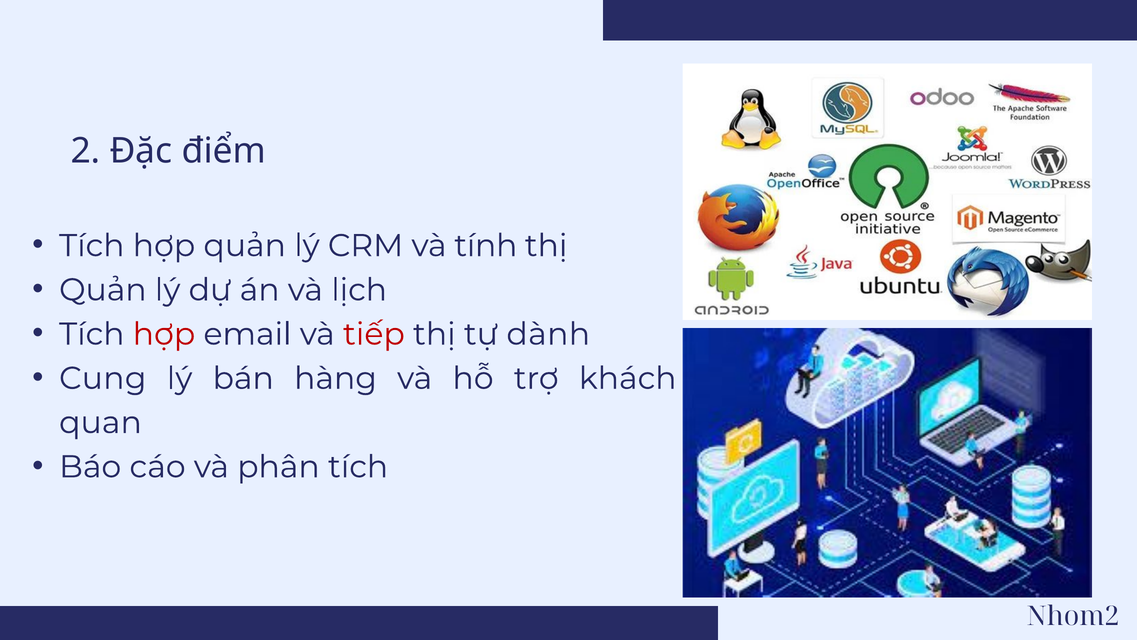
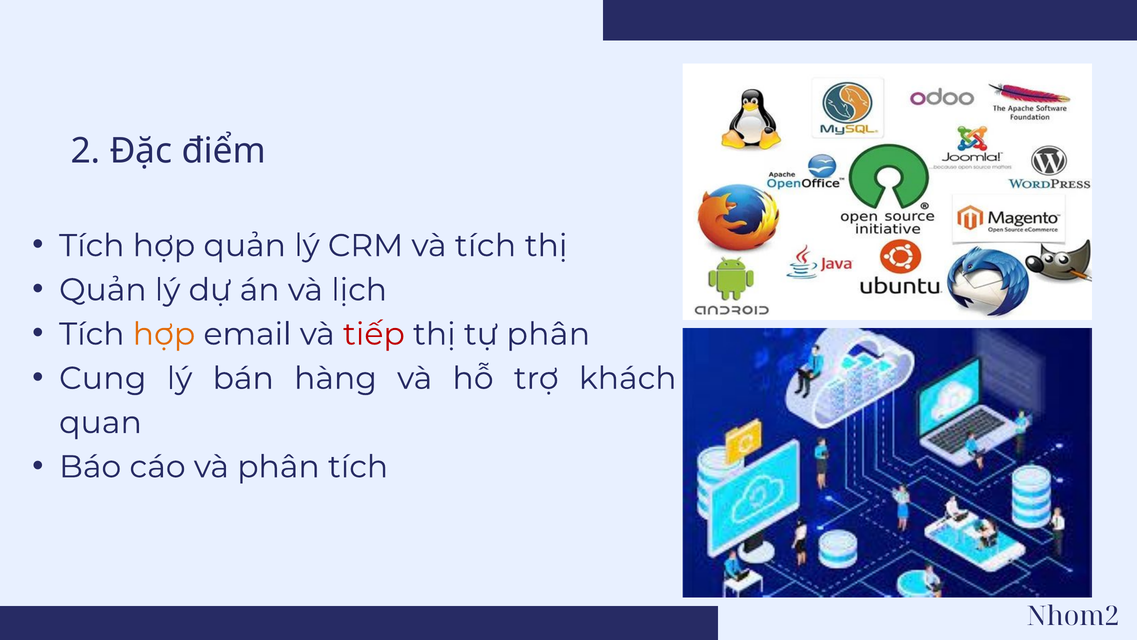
và tính: tính -> tích (485, 246)
hợp colour: red -> orange (164, 334)
tự dành: dành -> phân (548, 334)
